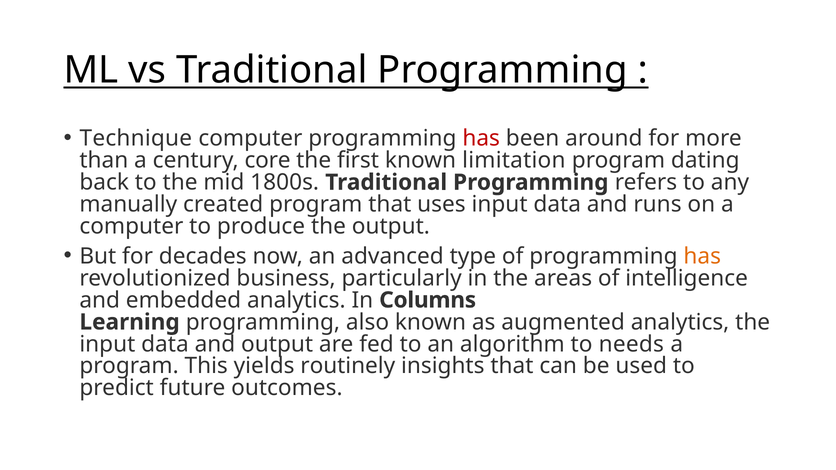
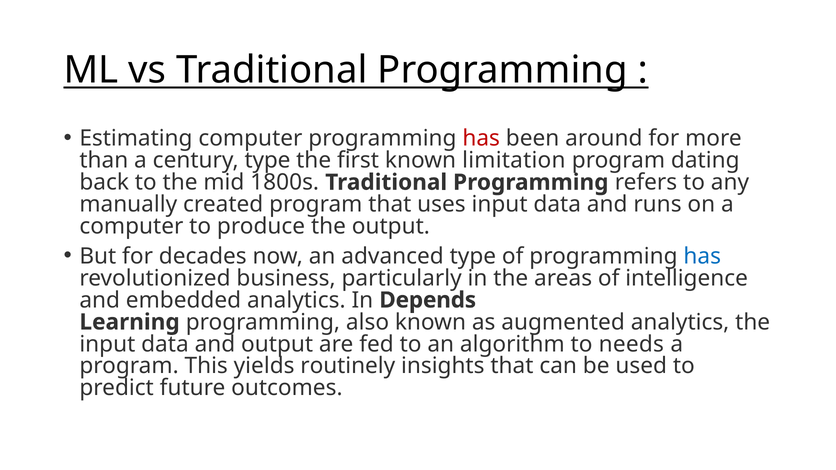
Technique: Technique -> Estimating (136, 138)
century core: core -> type (268, 160)
has colour: orange -> blue (702, 256)
Columns: Columns -> Depends (428, 300)
